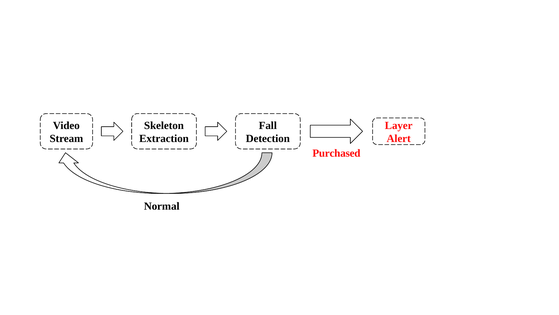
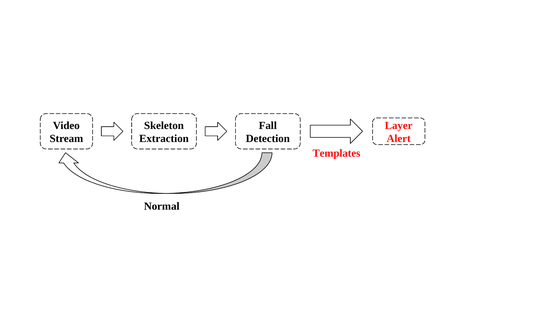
Purchased: Purchased -> Templates (336, 153)
